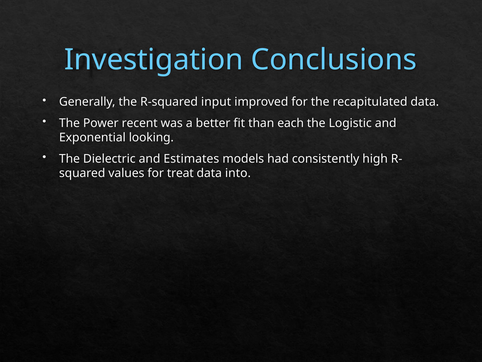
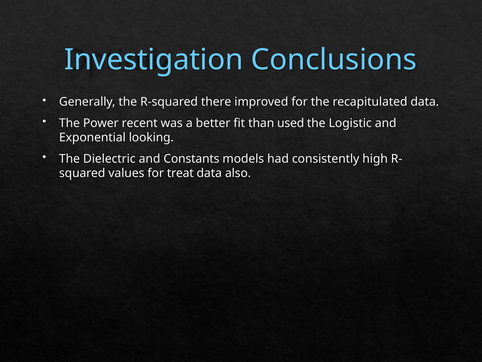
input: input -> there (216, 102)
each: each -> used (291, 123)
Estimates: Estimates -> Constants (191, 159)
into: into -> also (238, 173)
